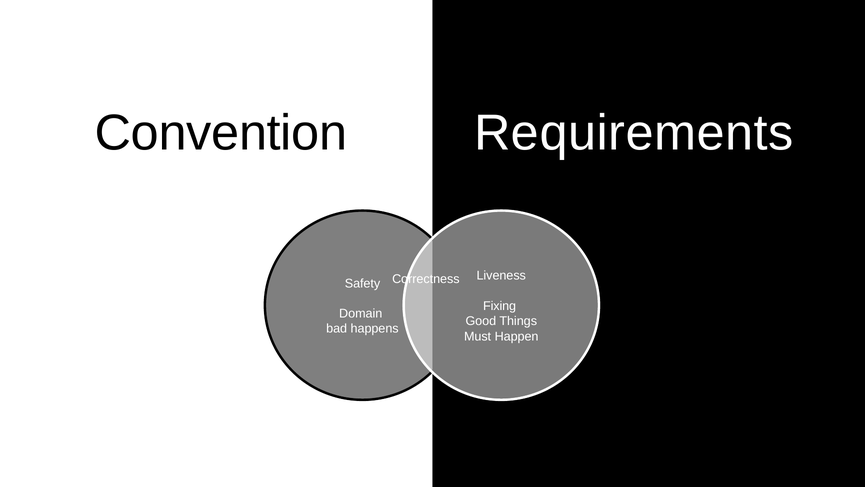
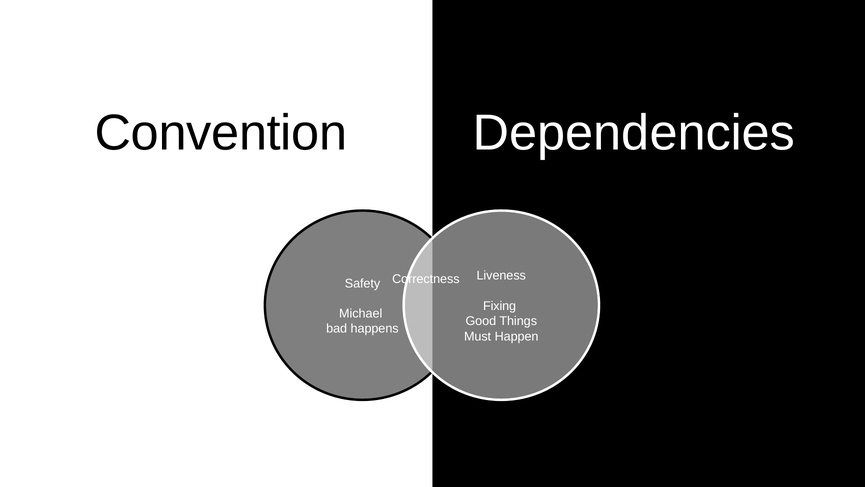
Requirements: Requirements -> Dependencies (634, 133)
Domain: Domain -> Michael (361, 313)
